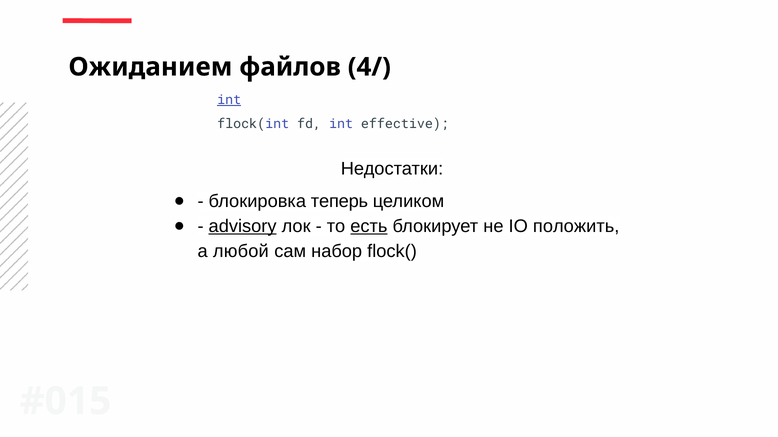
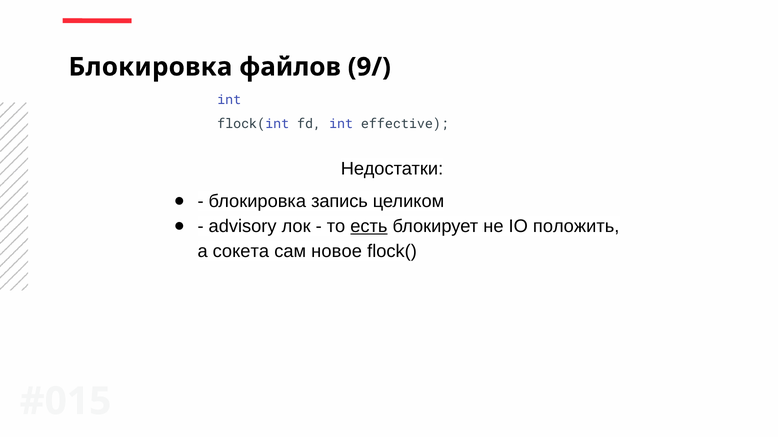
Ожиданием: Ожиданием -> Блокировка (150, 67)
4/: 4/ -> 9/ (369, 67)
int underline: present -> none (229, 100)
теперь: теперь -> запись (339, 201)
advisory underline: present -> none (243, 227)
любой: любой -> сокета (241, 252)
набор: набор -> новое (337, 252)
